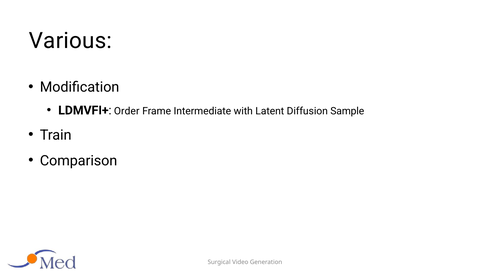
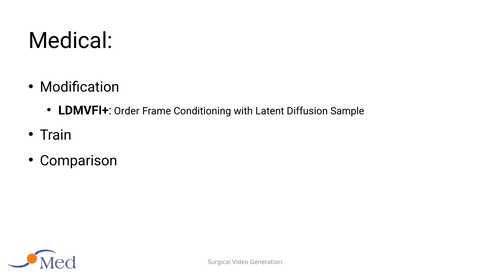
Various: Various -> Medical (71, 41)
Intermediate: Intermediate -> Conditioning (202, 111)
